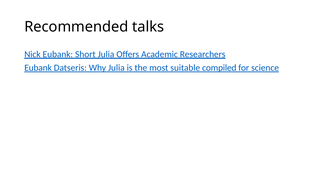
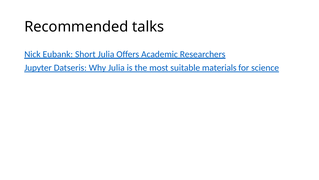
Eubank: Eubank -> Jupyter (38, 68)
compiled: compiled -> materials (219, 68)
